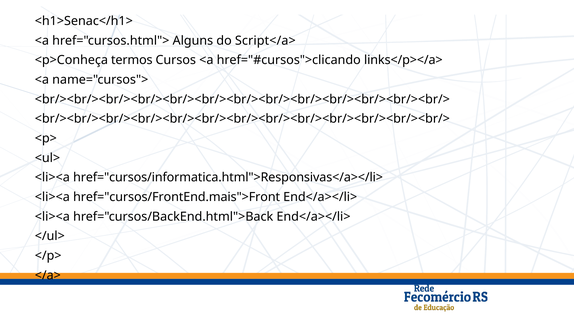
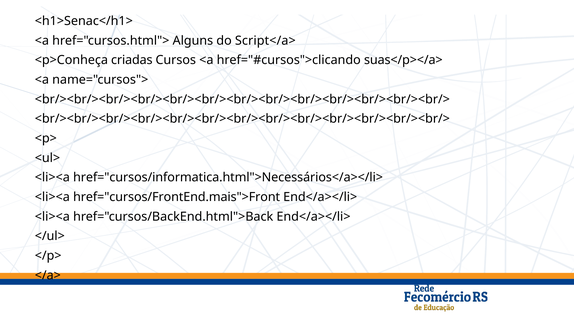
termos: termos -> criadas (132, 60)
links</p></a>: links</p></a> -> suas</p></a> (403, 60)
href="cursos/informatica.html">Responsivas</a></li>: href="cursos/informatica.html">Responsivas</a></li> -> href="cursos/informatica.html">Necessários</a></li> (228, 177)
